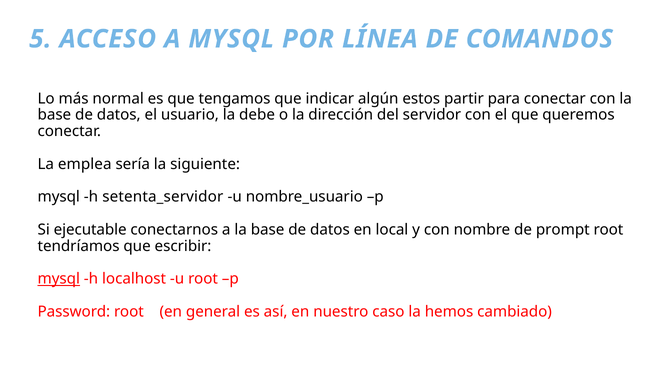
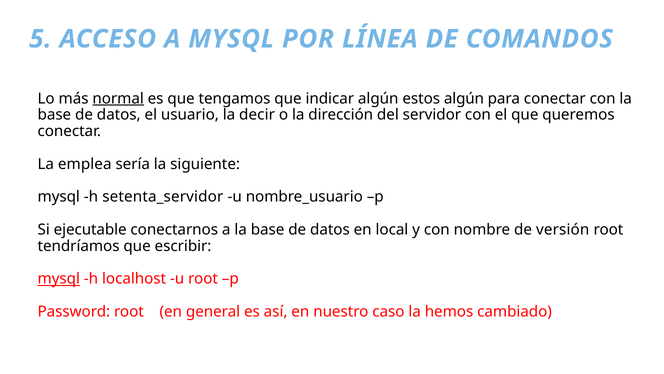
normal underline: none -> present (118, 98)
estos partir: partir -> algún (464, 98)
debe: debe -> decir (257, 115)
prompt: prompt -> versión (563, 229)
